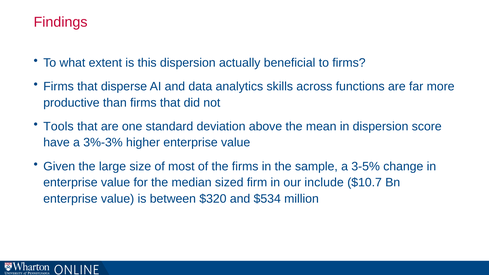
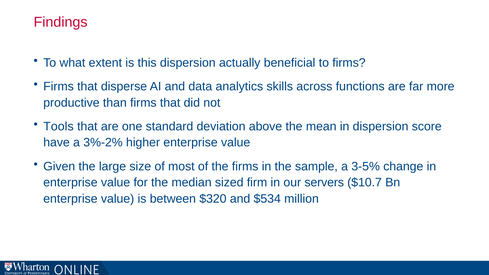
3%-3%: 3%-3% -> 3%-2% (103, 143)
include: include -> servers (324, 183)
